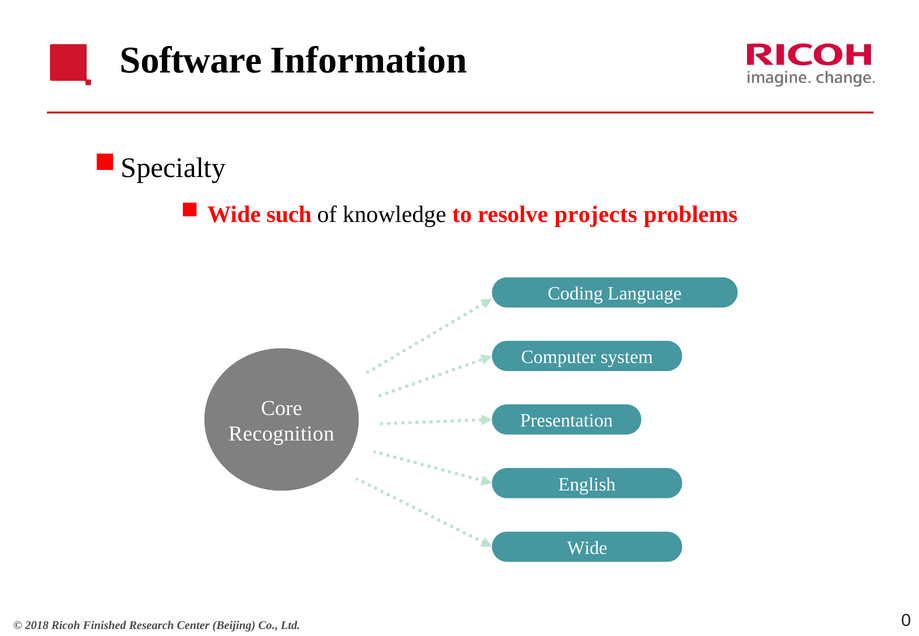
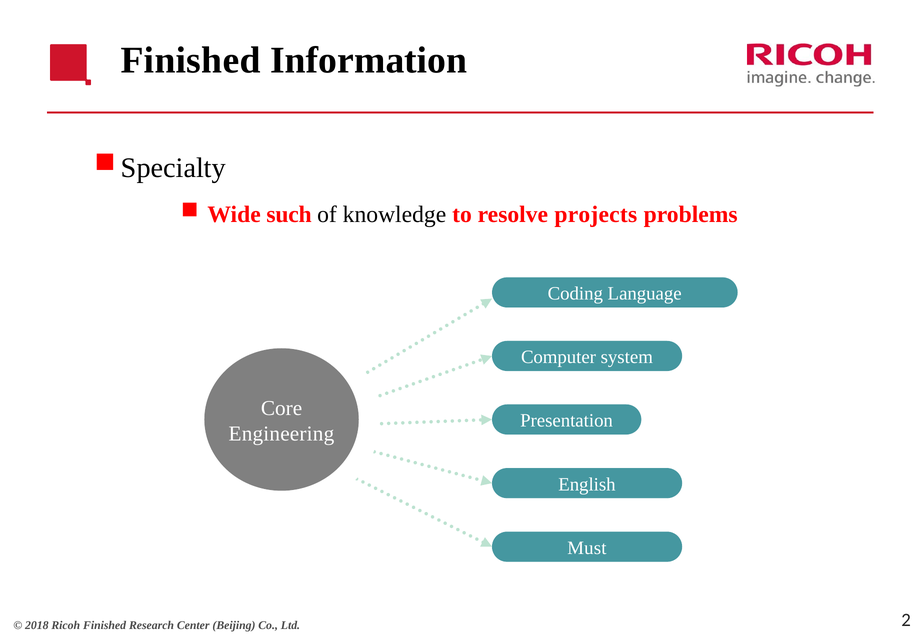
Software: Software -> Finished (191, 60)
Recognition: Recognition -> Engineering (281, 434)
Wide: Wide -> Must (587, 548)
0: 0 -> 2 (906, 620)
